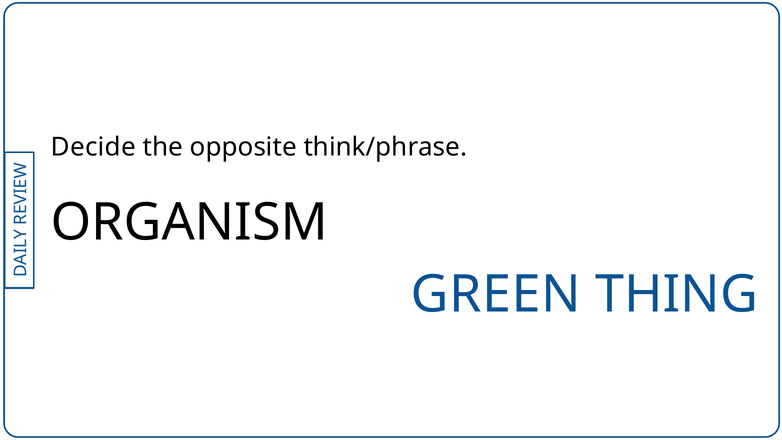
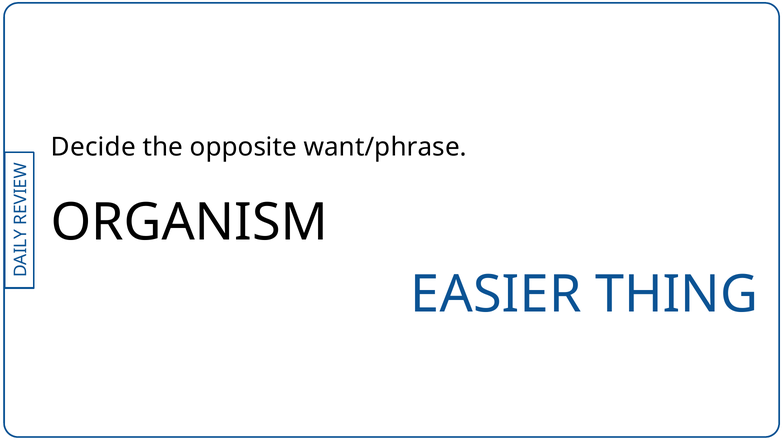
think/phrase: think/phrase -> want/phrase (385, 147)
GREEN: GREEN -> EASIER (496, 295)
